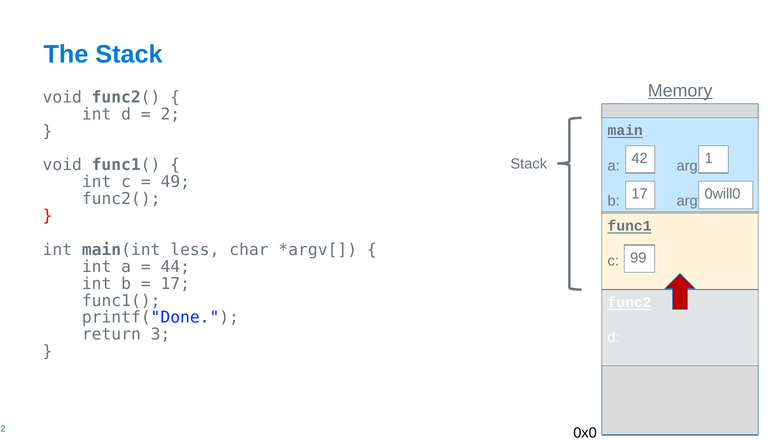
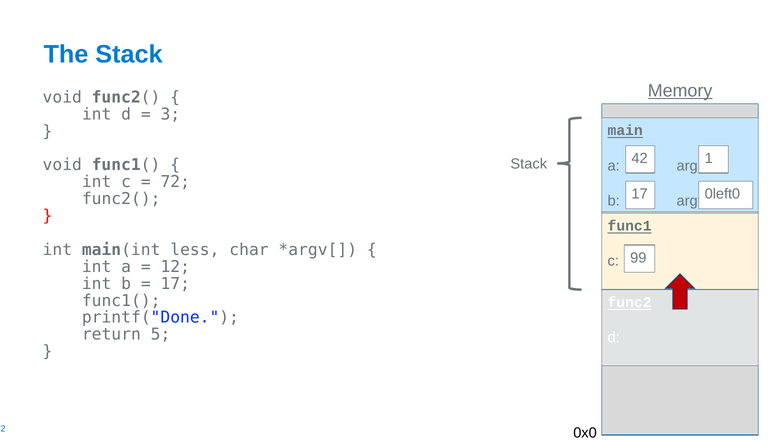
2: 2 -> 3 (170, 114)
49: 49 -> 72 (175, 182)
0will0: 0will0 -> 0left0 (722, 194)
44: 44 -> 12 (175, 267)
3: 3 -> 5 (160, 334)
